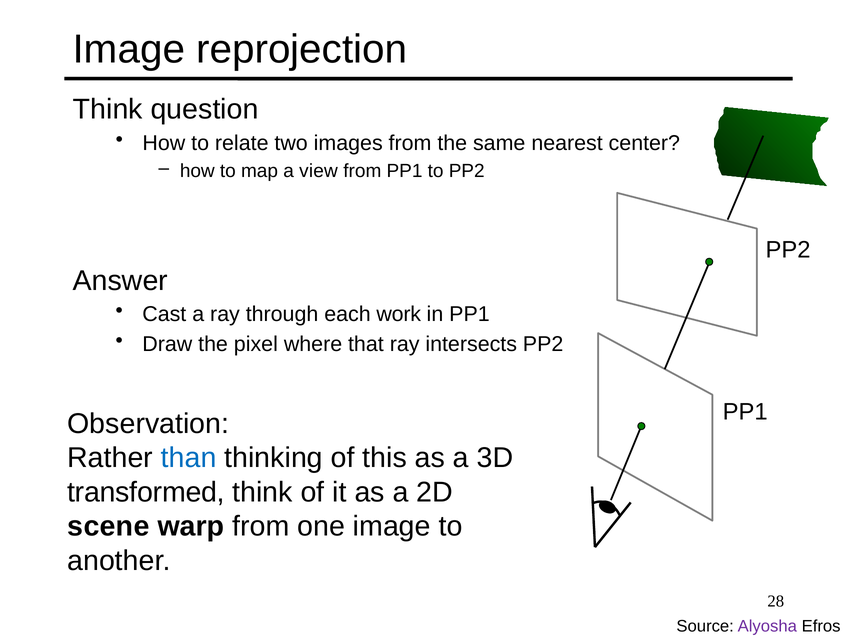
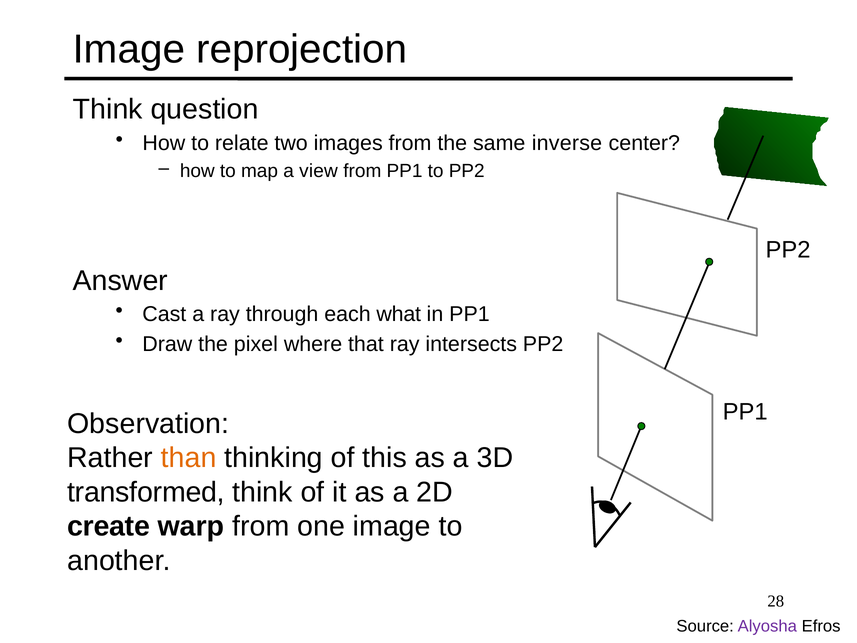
nearest: nearest -> inverse (567, 143)
work: work -> what (399, 314)
than colour: blue -> orange (189, 458)
scene: scene -> create (109, 526)
